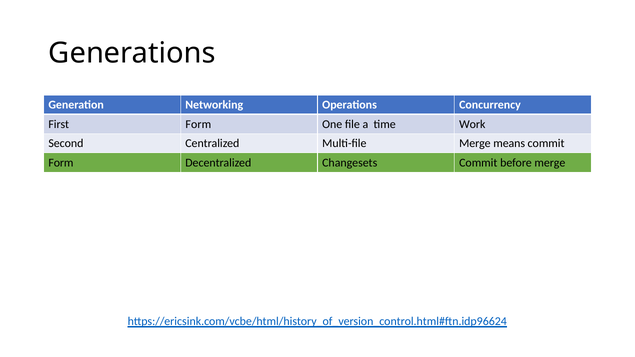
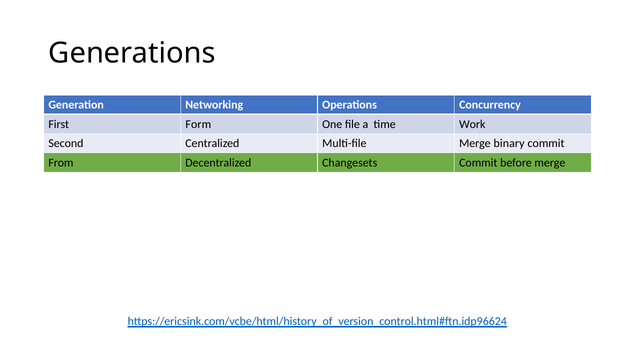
means: means -> binary (509, 144)
Form: Form -> From (61, 163)
